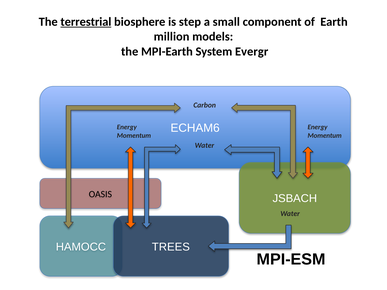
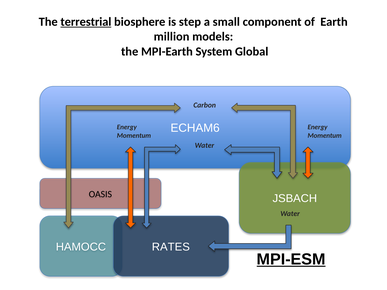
Evergr: Evergr -> Global (252, 51)
TREES: TREES -> RATES (171, 247)
MPI-ESM underline: none -> present (291, 259)
